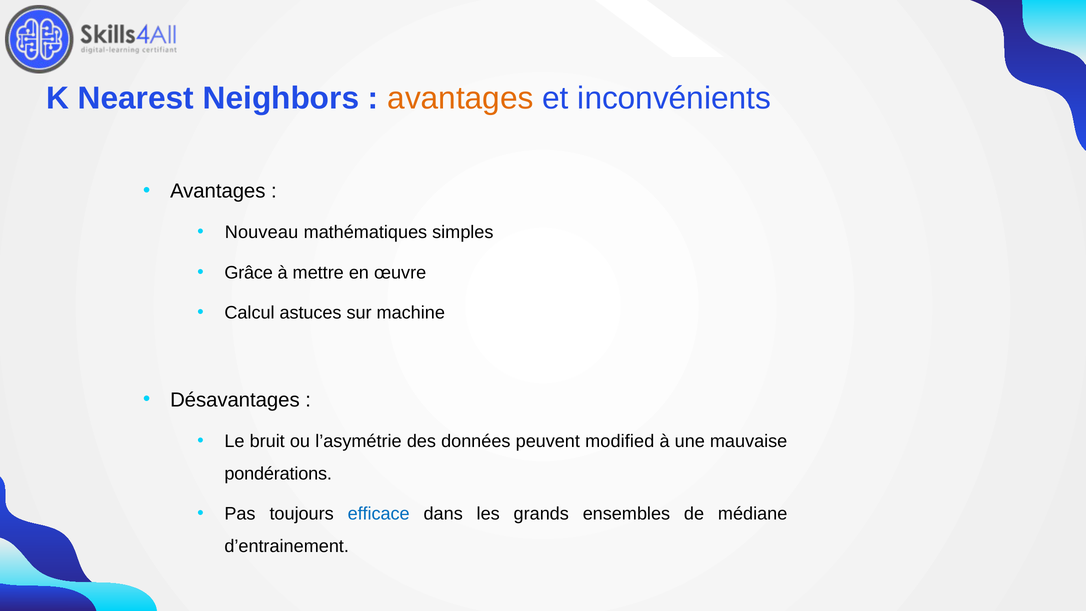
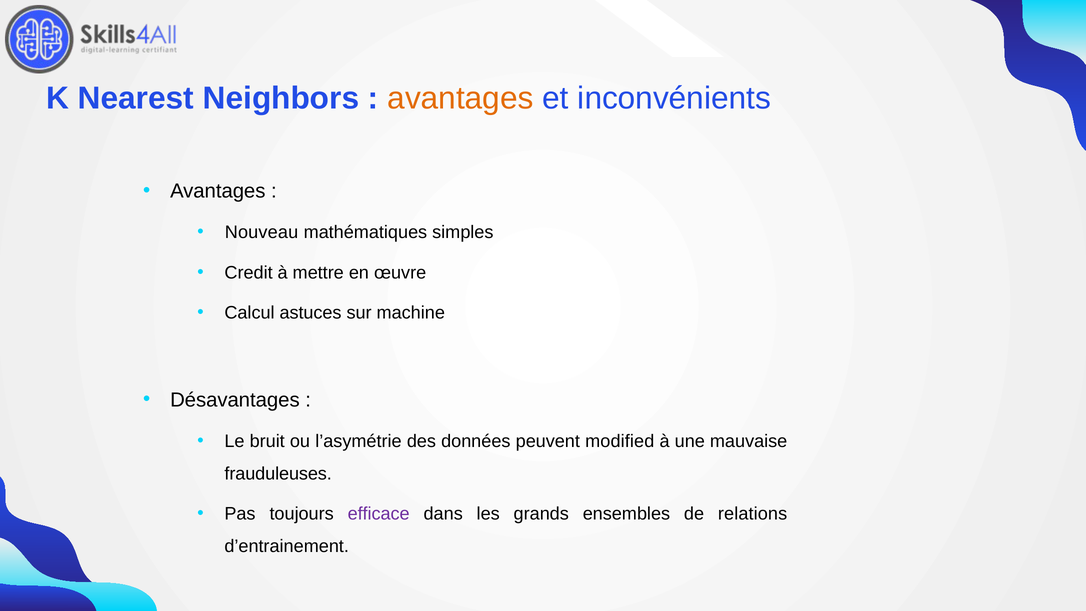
Grâce: Grâce -> Credit (249, 273)
pondérations: pondérations -> frauduleuses (278, 474)
efficace colour: blue -> purple (379, 514)
médiane: médiane -> relations (753, 514)
